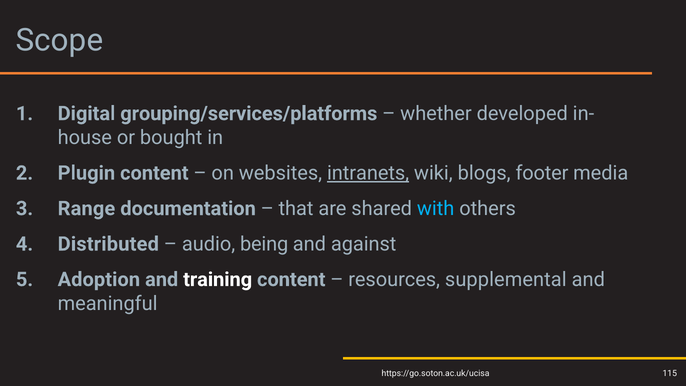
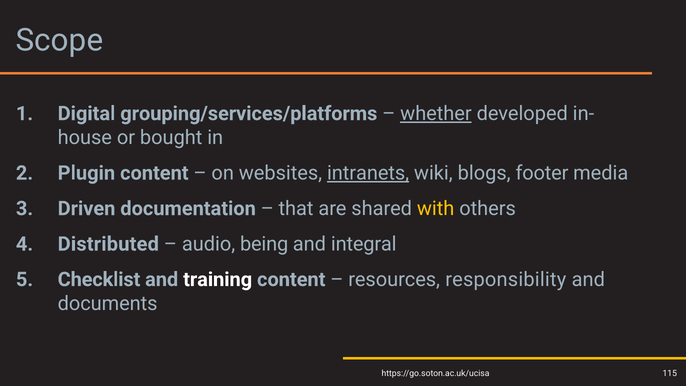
whether underline: none -> present (436, 114)
Range: Range -> Driven (87, 208)
with colour: light blue -> yellow (436, 208)
against: against -> integral (364, 244)
Adoption: Adoption -> Checklist (99, 279)
supplemental: supplemental -> responsibility (506, 279)
meaningful: meaningful -> documents (108, 303)
